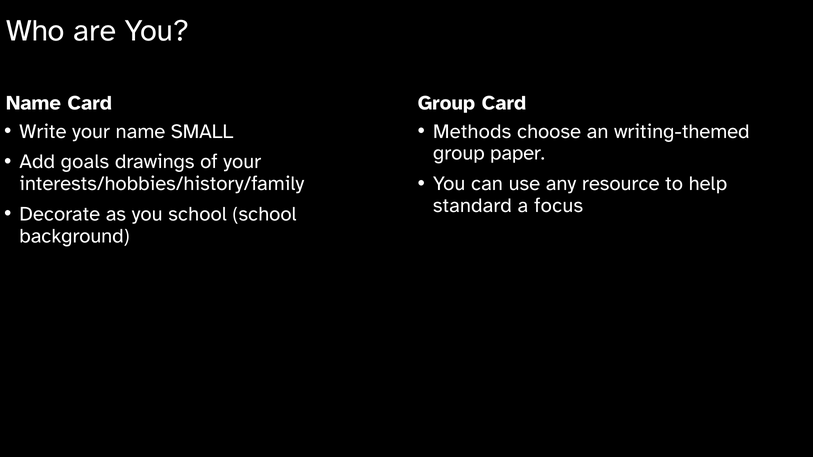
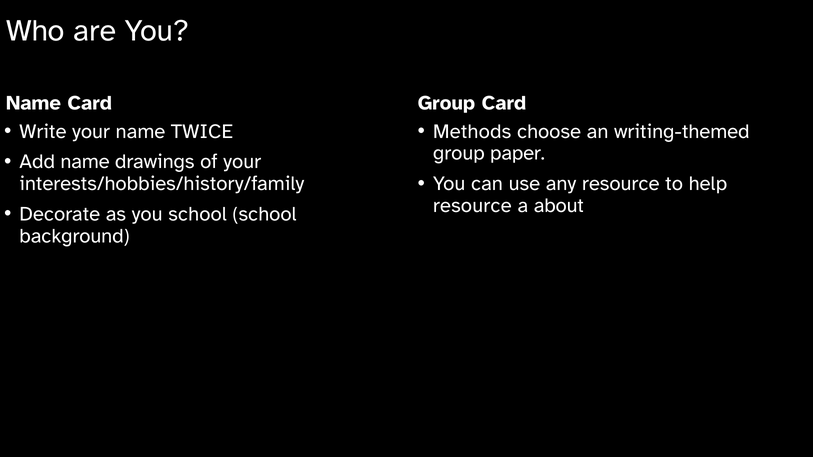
SMALL: SMALL -> TWICE (202, 131)
Add goals: goals -> name (85, 162)
standard: standard -> resource (472, 206)
focus: focus -> about (559, 206)
